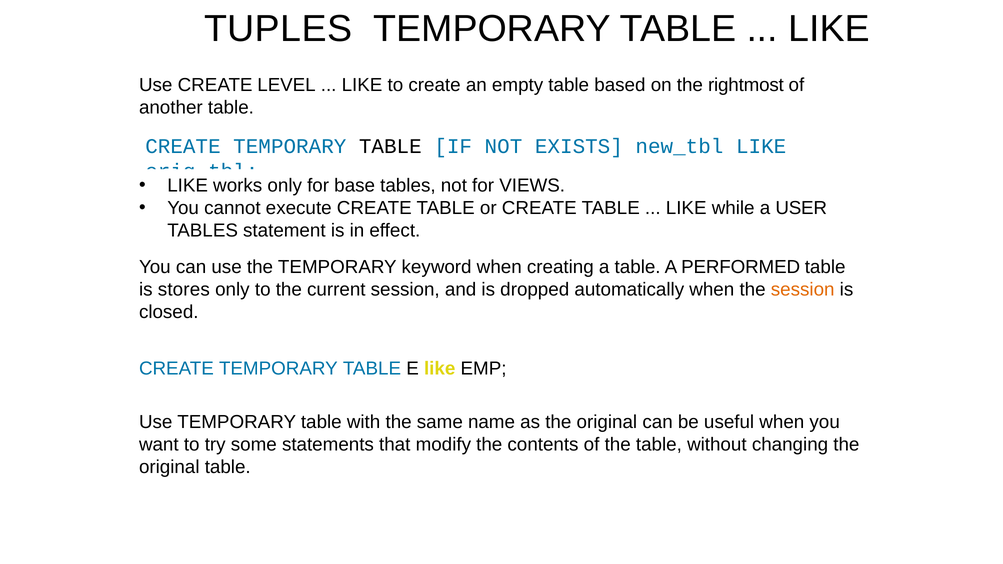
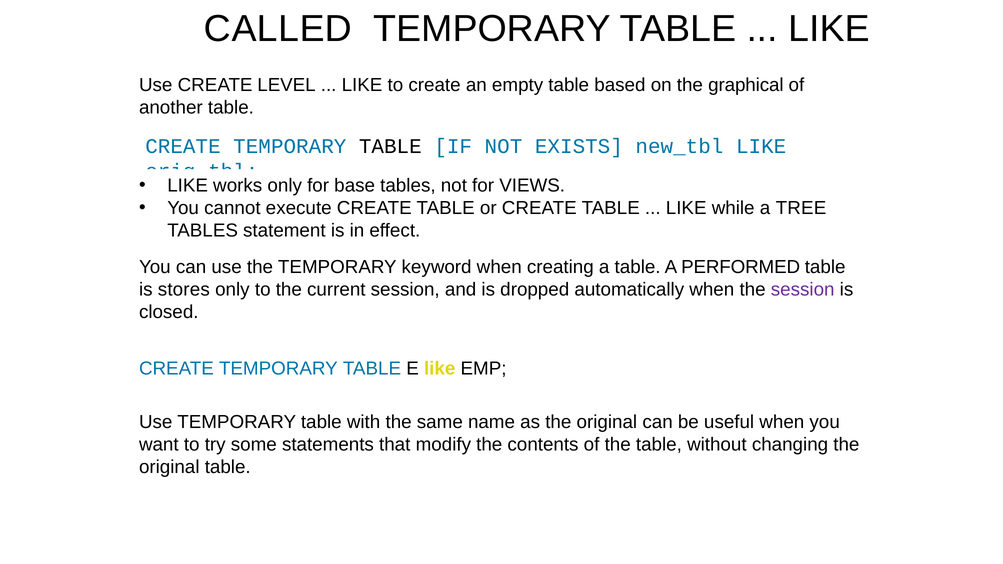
TUPLES: TUPLES -> CALLED (278, 29)
rightmost: rightmost -> graphical (746, 85)
USER: USER -> TREE (801, 208)
session colour: orange -> purple (803, 290)
